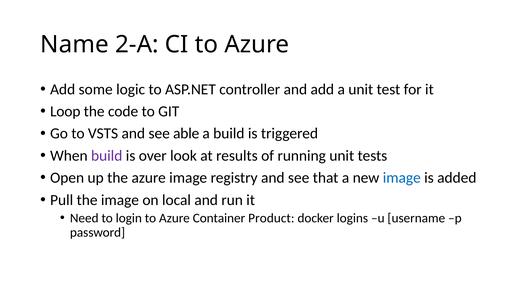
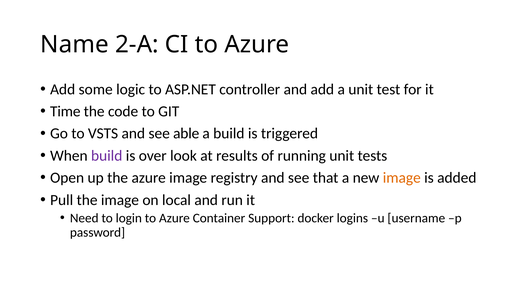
Loop: Loop -> Time (65, 111)
image colour: blue -> orange (402, 178)
Product: Product -> Support (271, 218)
